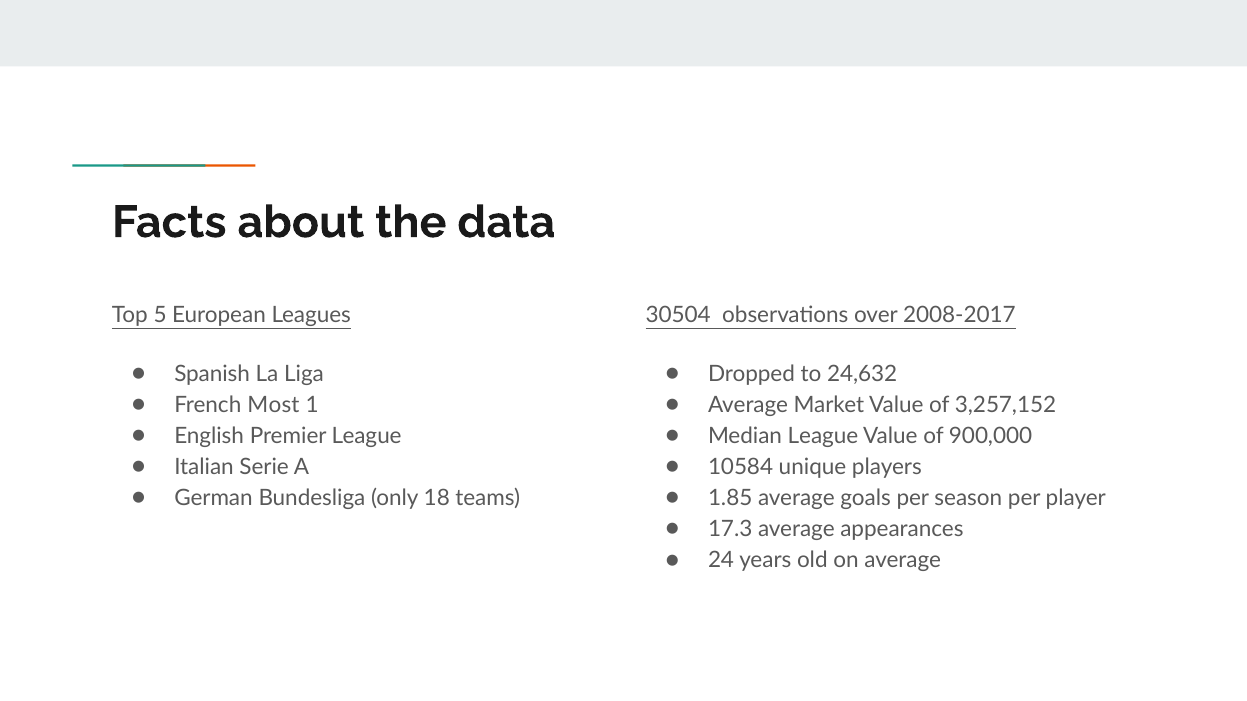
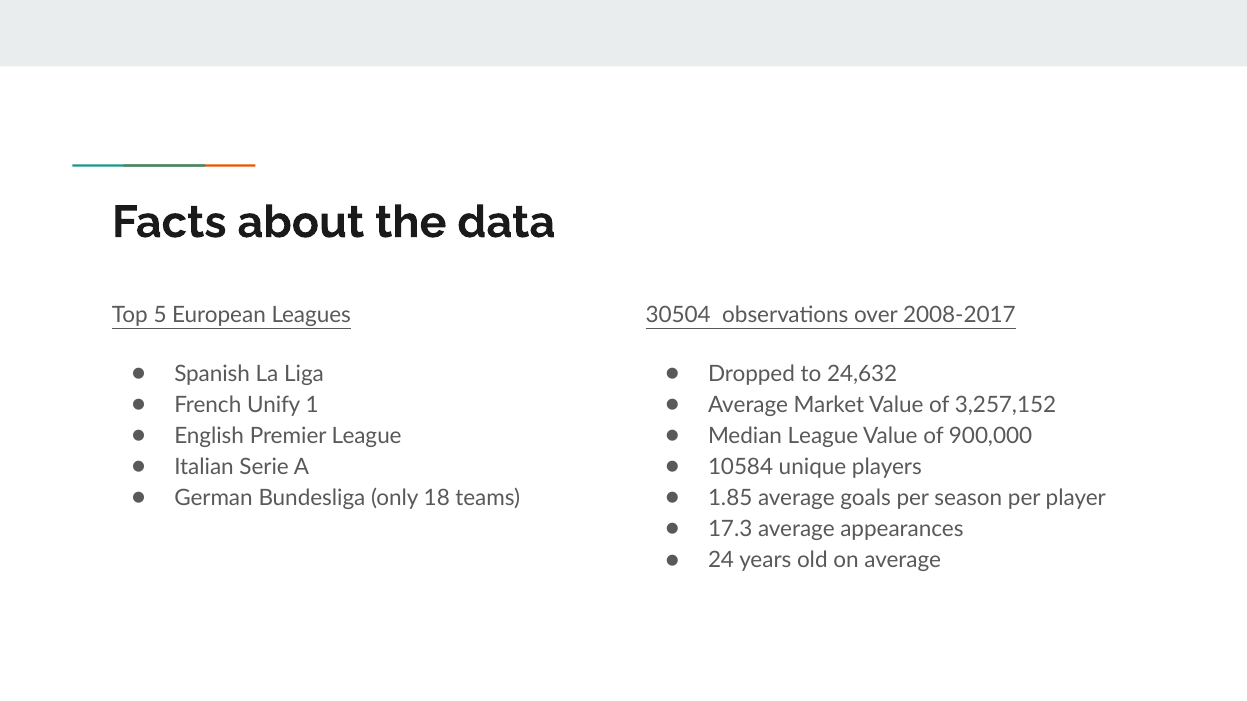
Most: Most -> Unify (274, 405)
